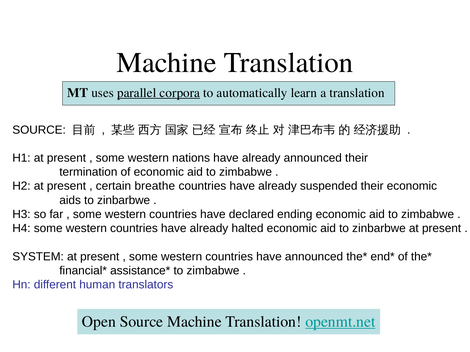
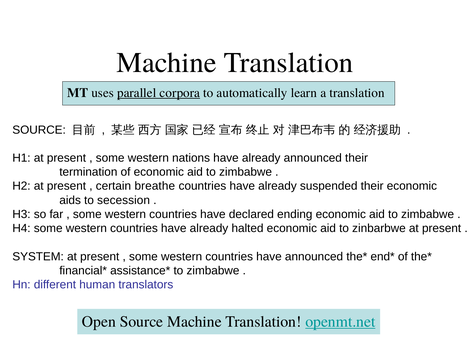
aids to zinbarbwe: zinbarbwe -> secession (124, 200)
